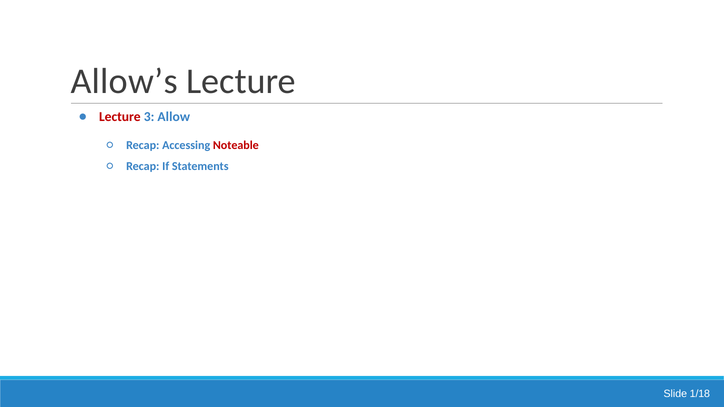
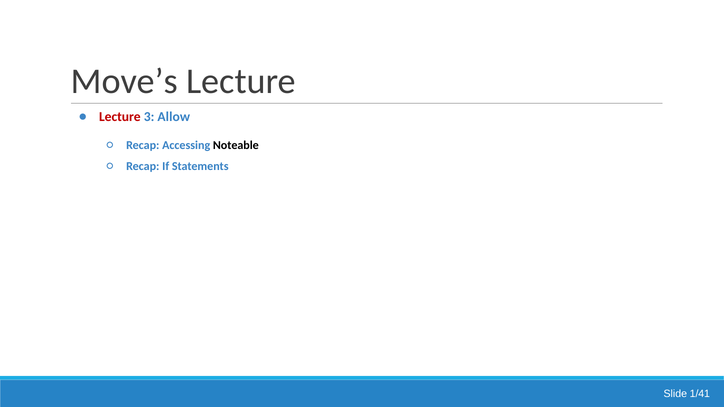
Allow’s: Allow’s -> Move’s (124, 81)
Noteable colour: red -> black (236, 145)
1/18: 1/18 -> 1/41 (700, 394)
